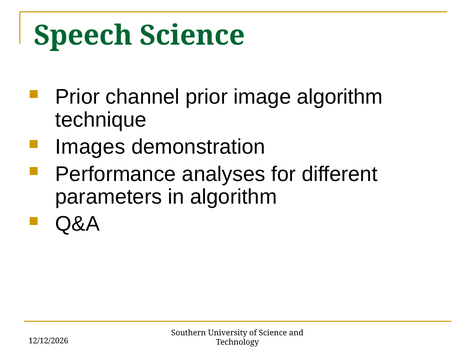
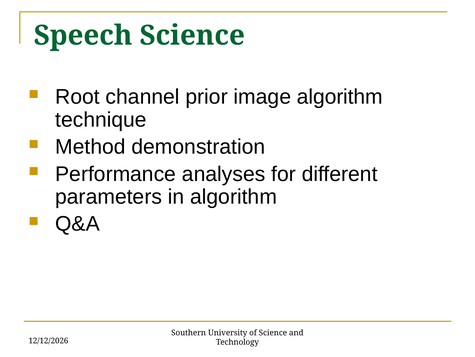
Prior: Prior -> Root (78, 97)
Images: Images -> Method (90, 147)
